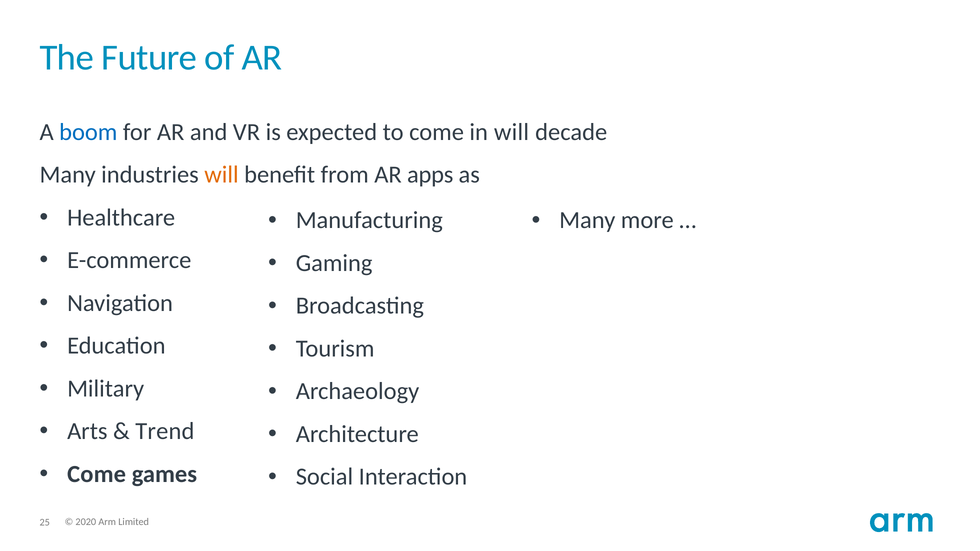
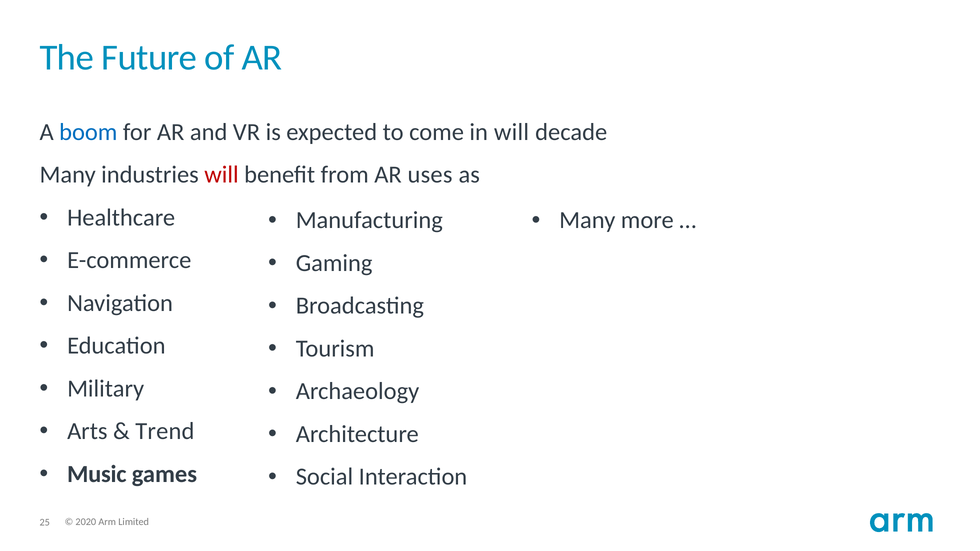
will colour: orange -> red (221, 175)
apps: apps -> uses (430, 175)
Come: Come -> Music (97, 474)
